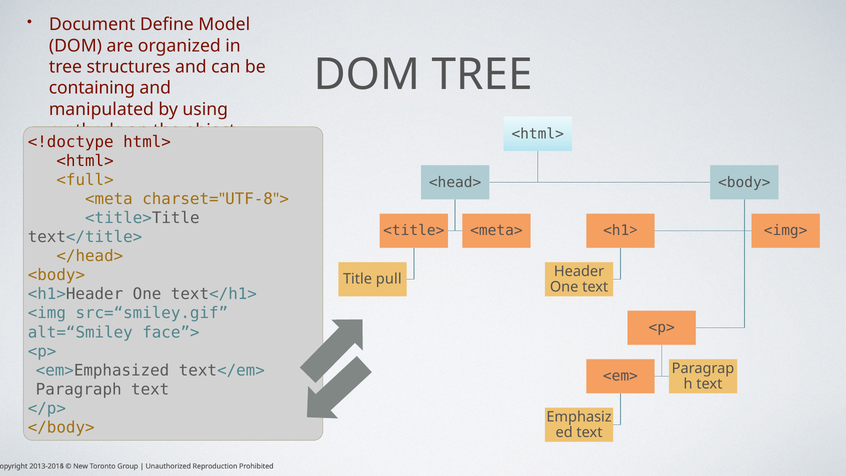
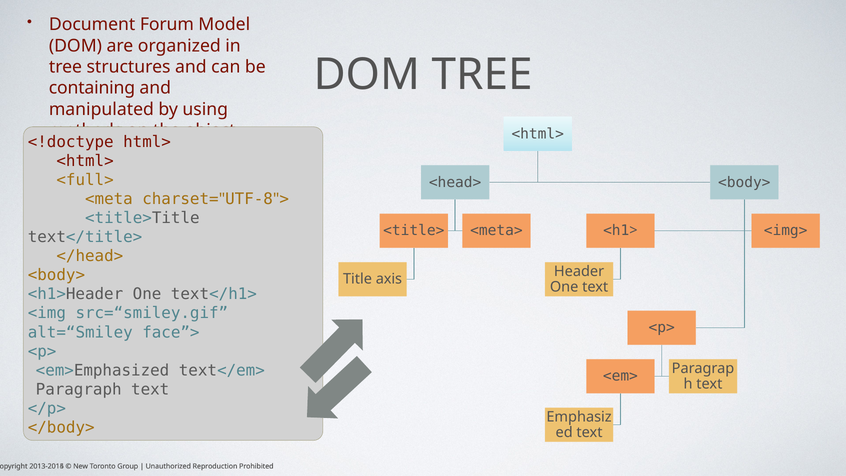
Define: Define -> Forum (167, 25)
pull: pull -> axis (389, 279)
